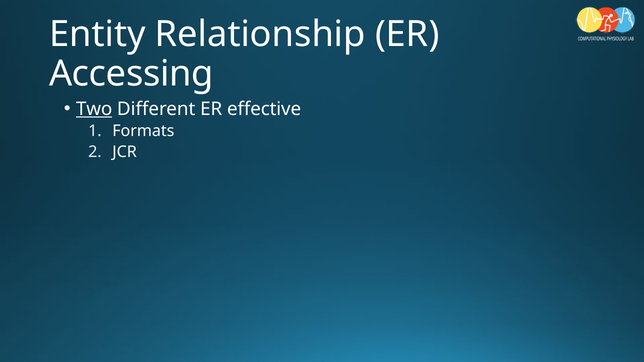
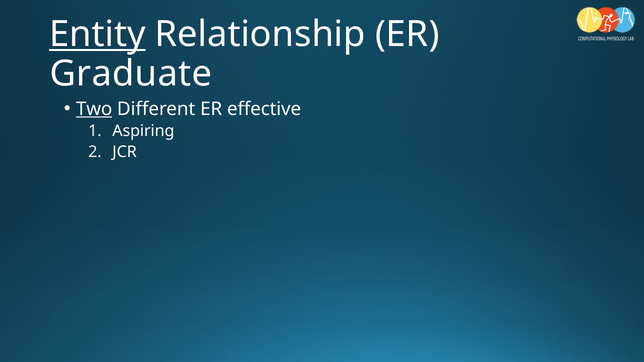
Entity underline: none -> present (97, 35)
Accessing: Accessing -> Graduate (131, 74)
Formats: Formats -> Aspiring (143, 131)
